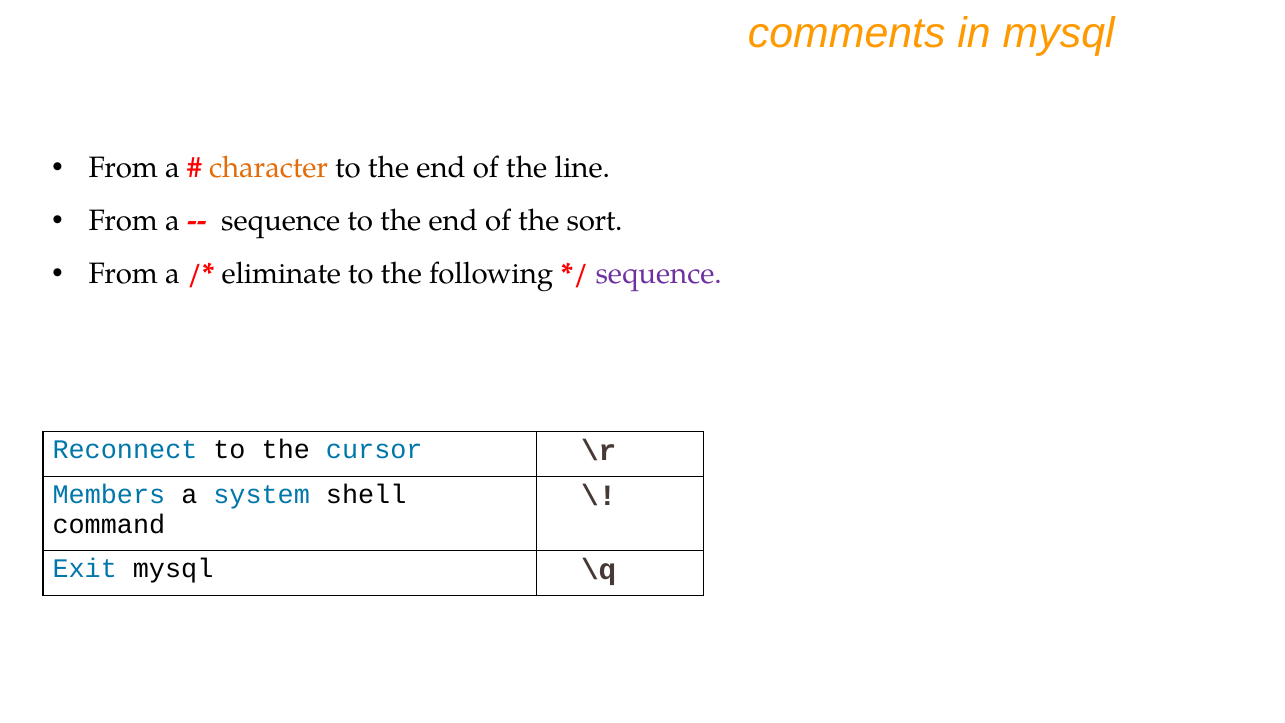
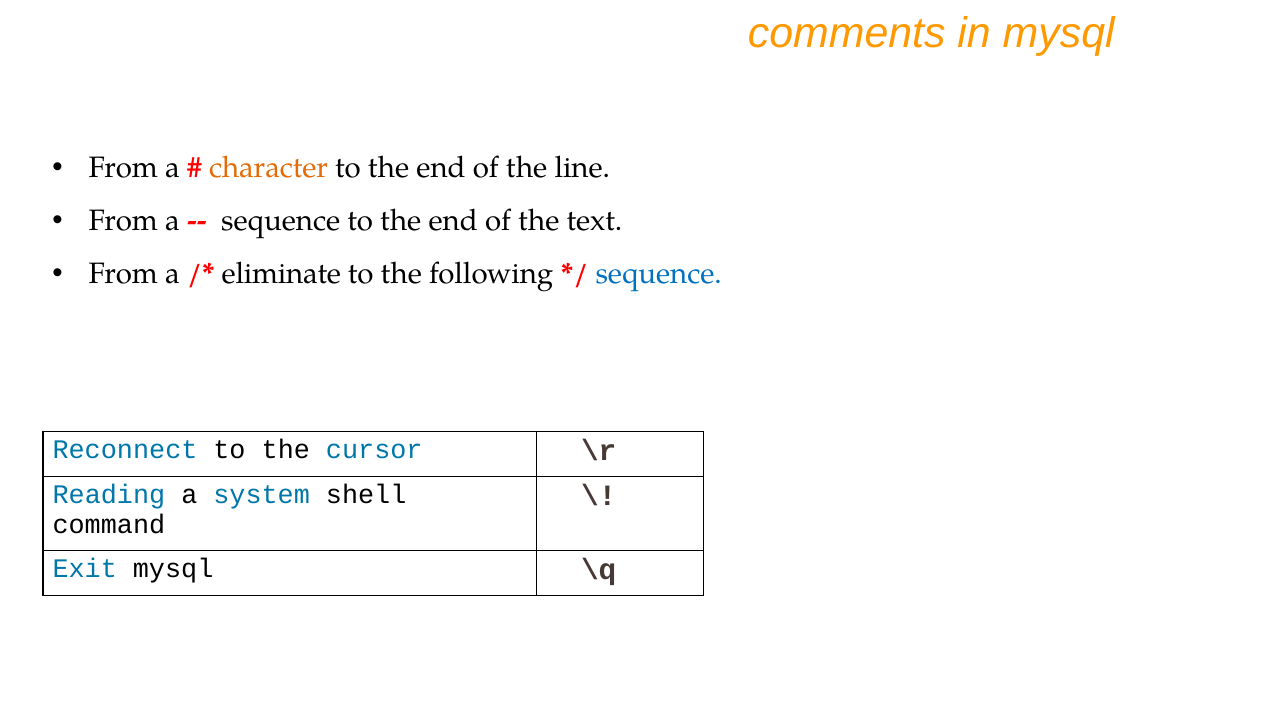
sort: sort -> text (594, 221)
sequence colour: purple -> blue (659, 274)
Members: Members -> Reading (109, 495)
